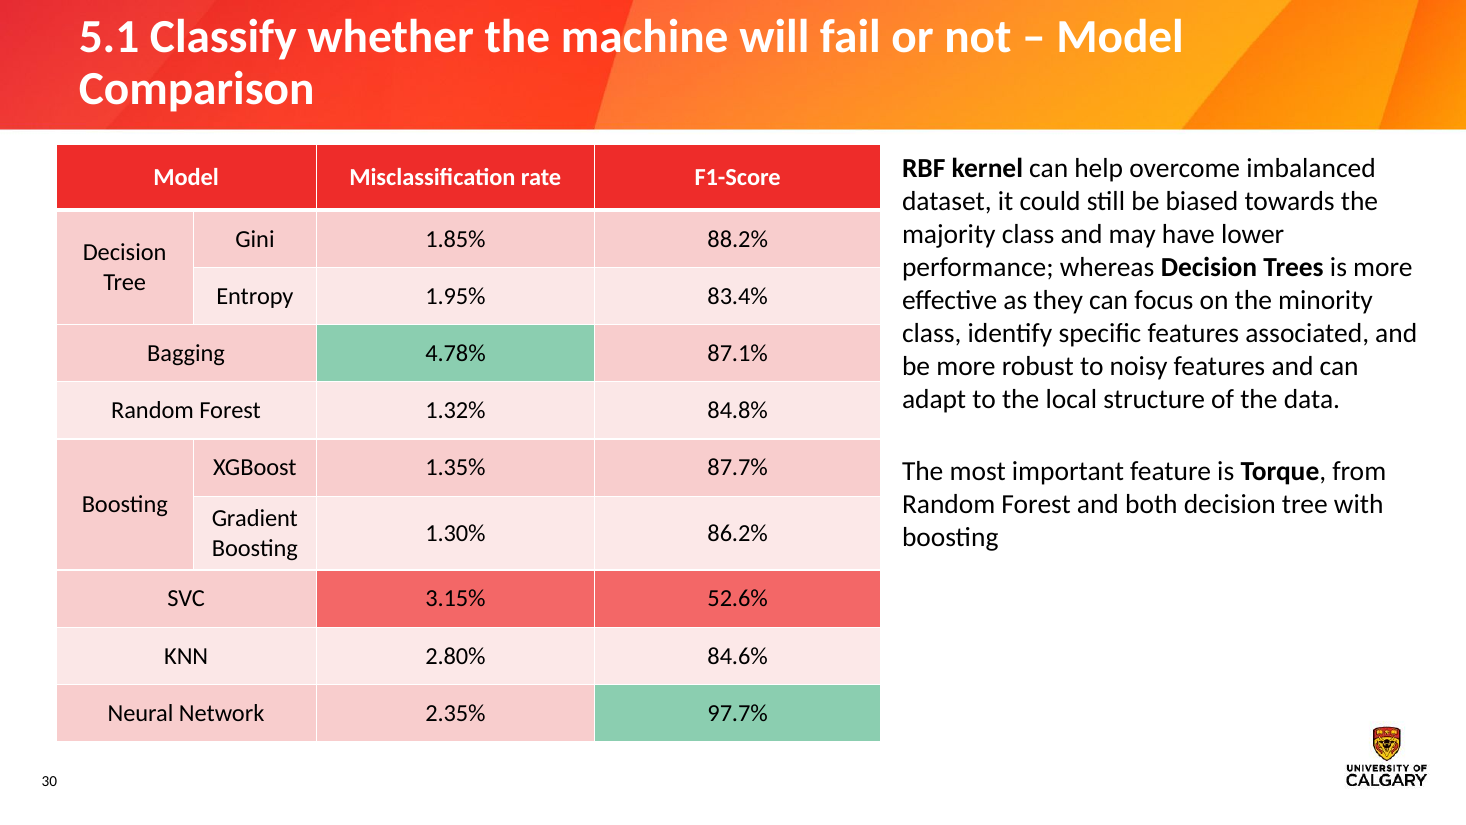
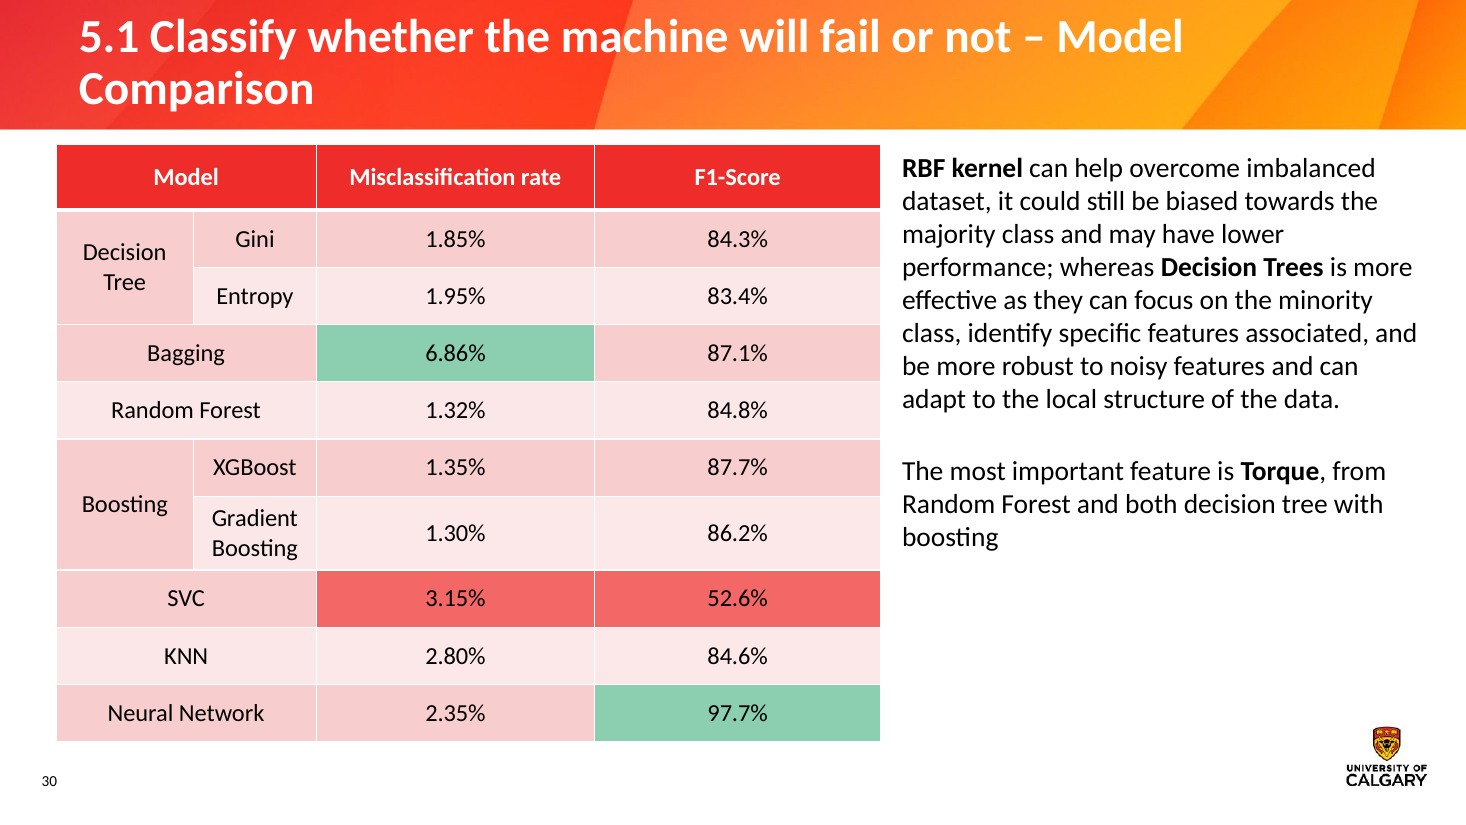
88.2%: 88.2% -> 84.3% (738, 239)
4.78%: 4.78% -> 6.86% (455, 353)
